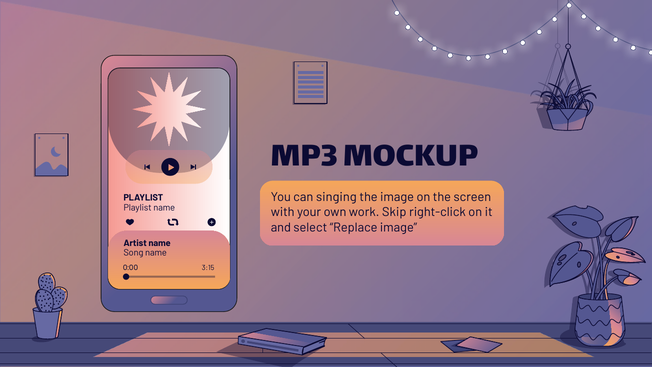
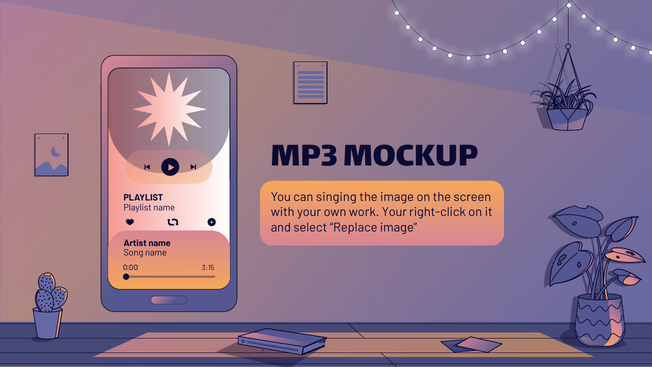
work Skip: Skip -> Your (394, 212)
